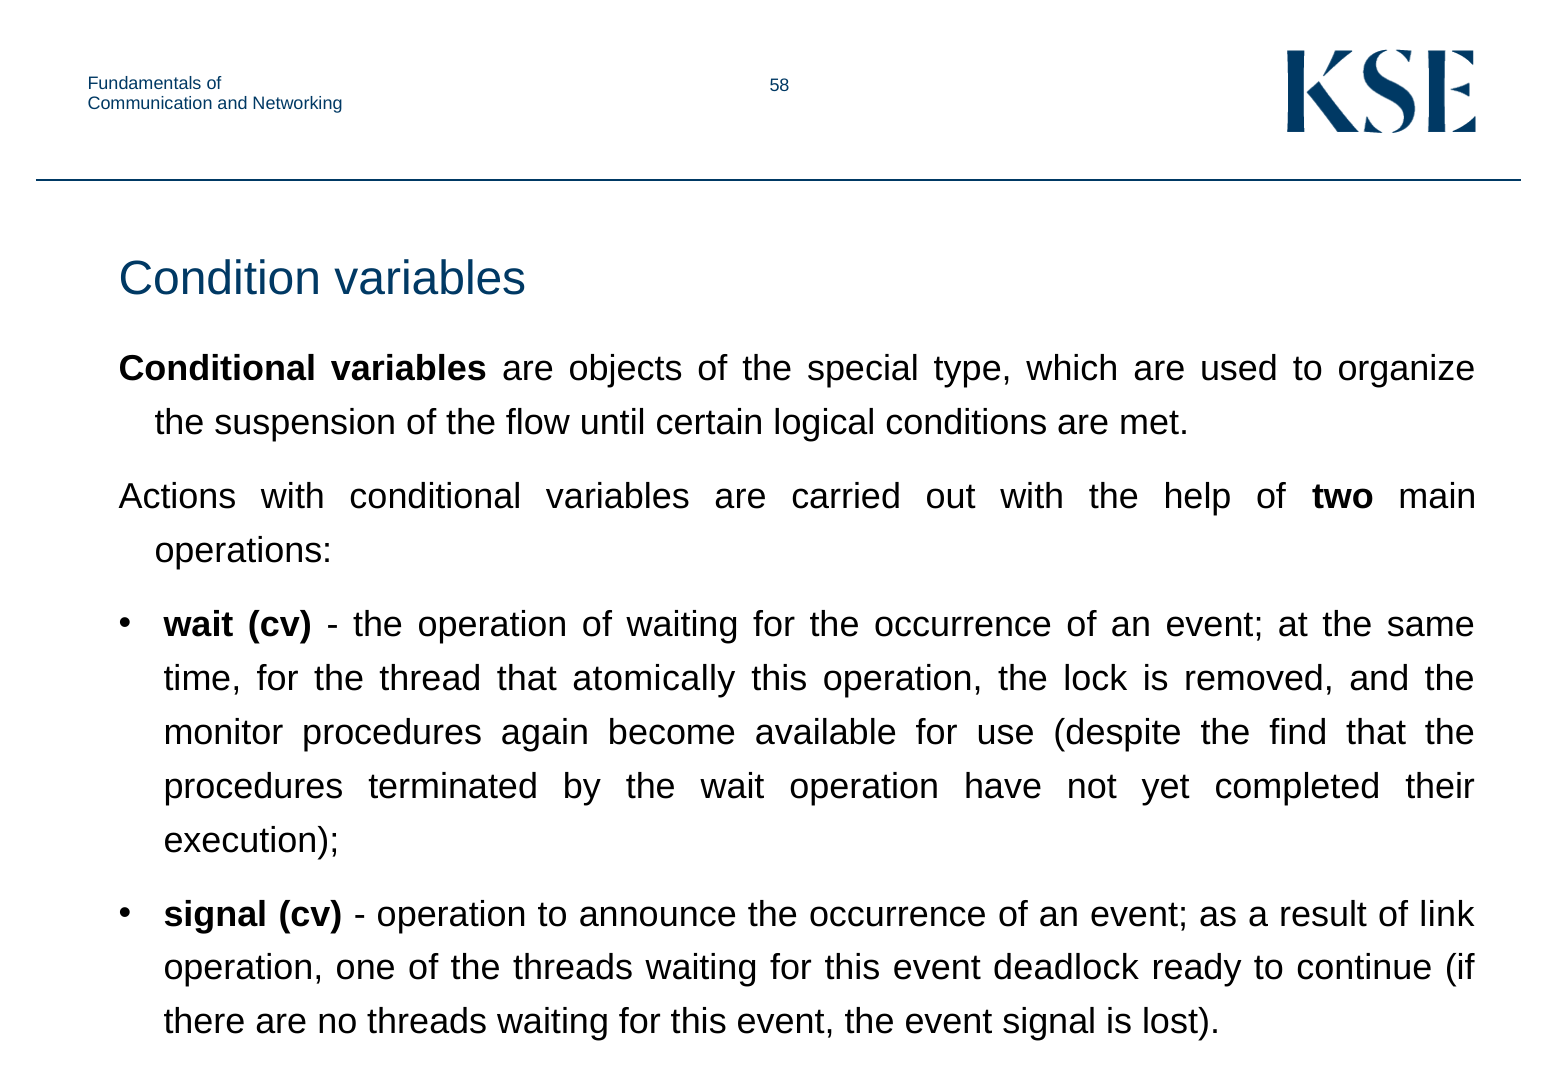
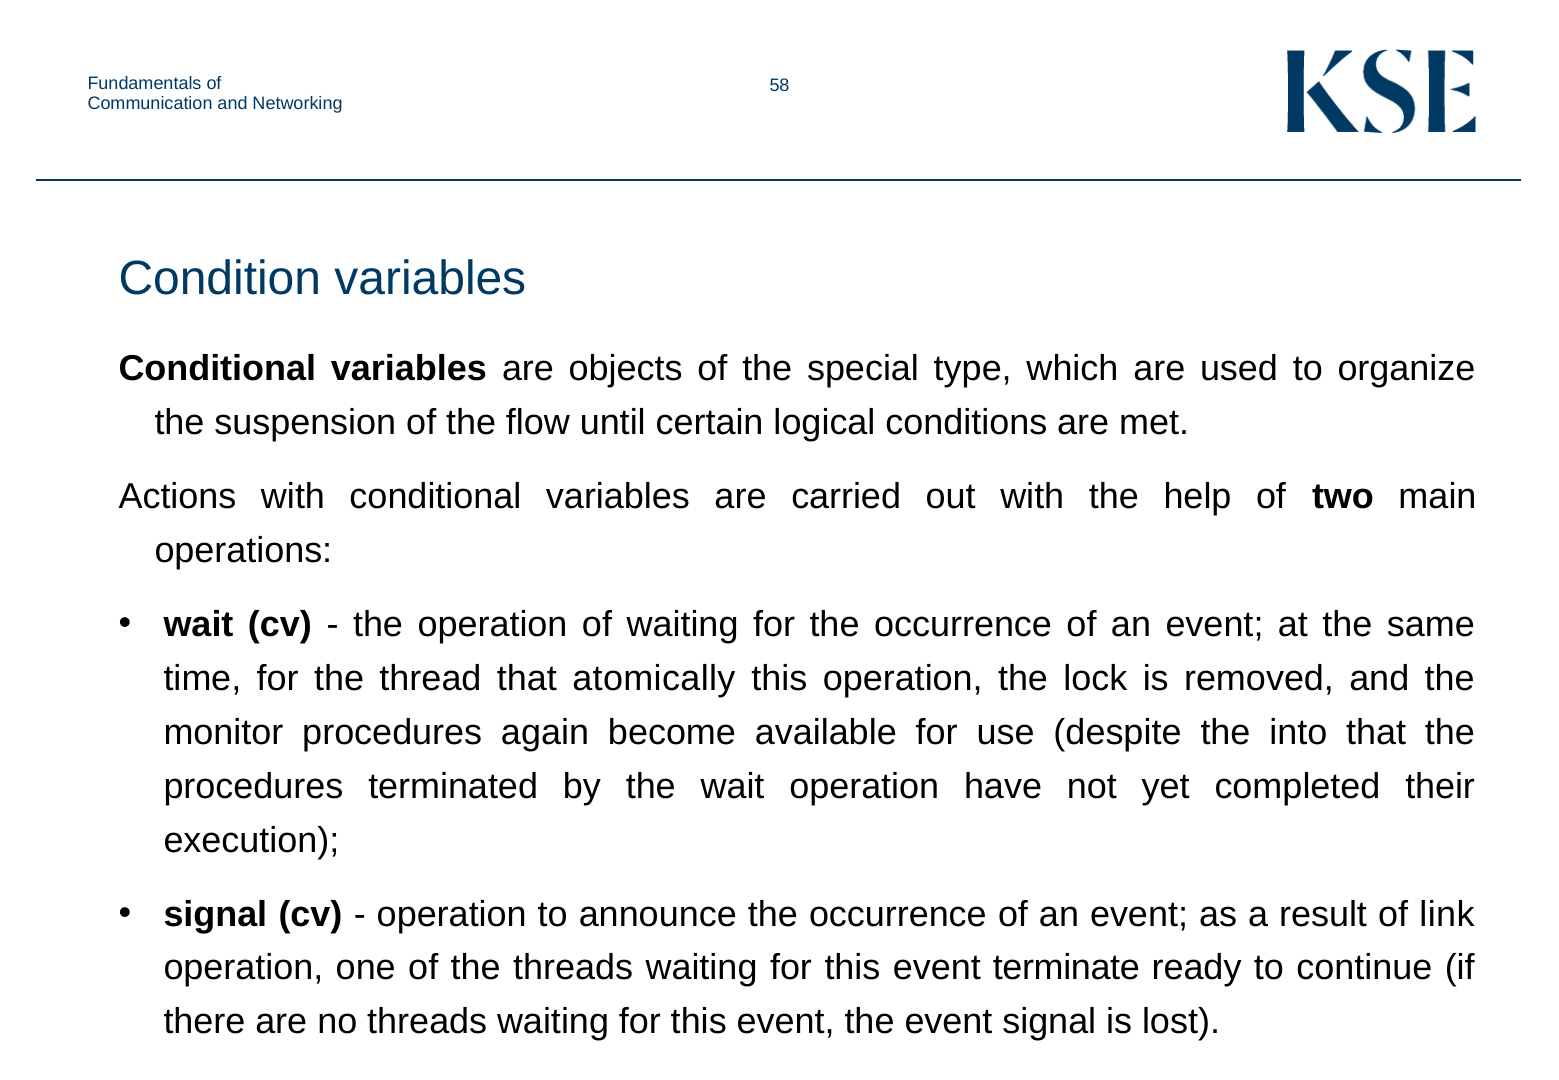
find: find -> into (1298, 732)
deadlock: deadlock -> terminate (1066, 967)
